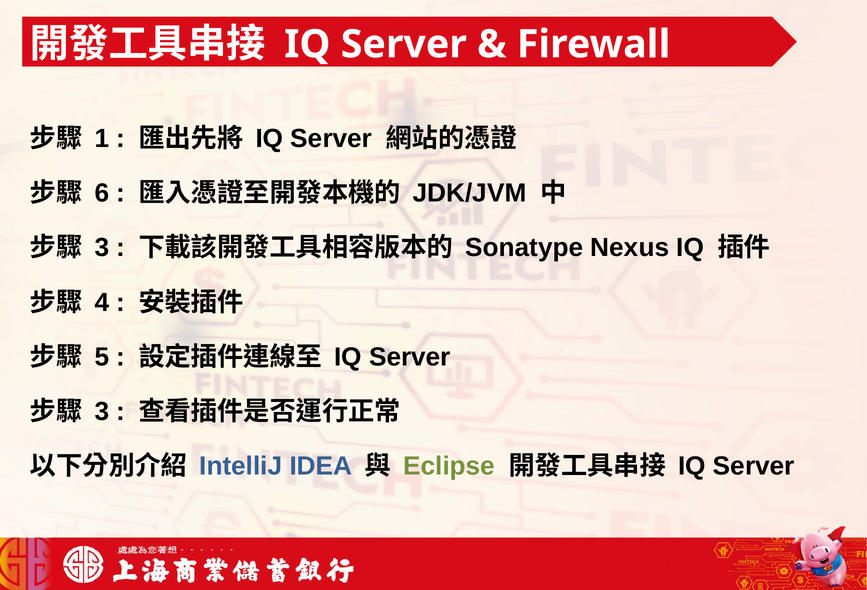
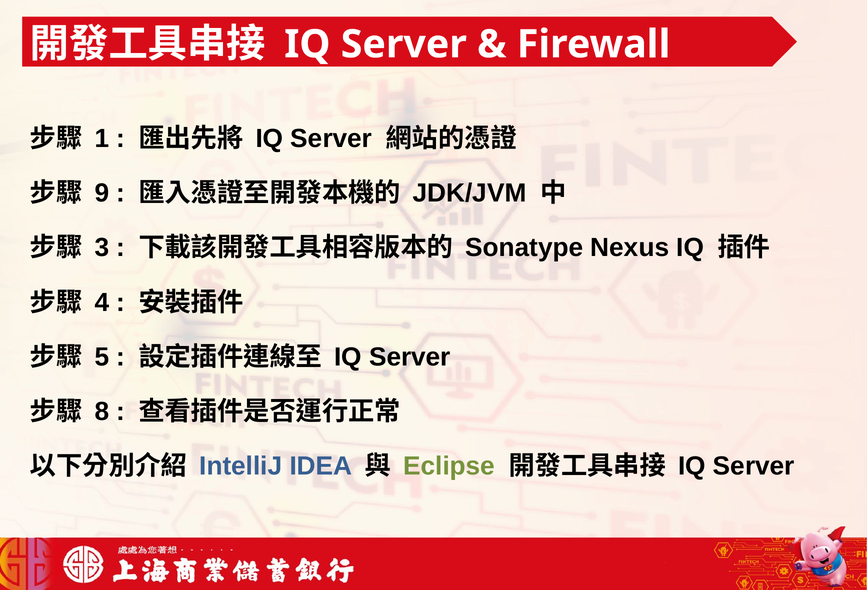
6: 6 -> 9 (102, 193)
3: 3 -> 8 (102, 412)
